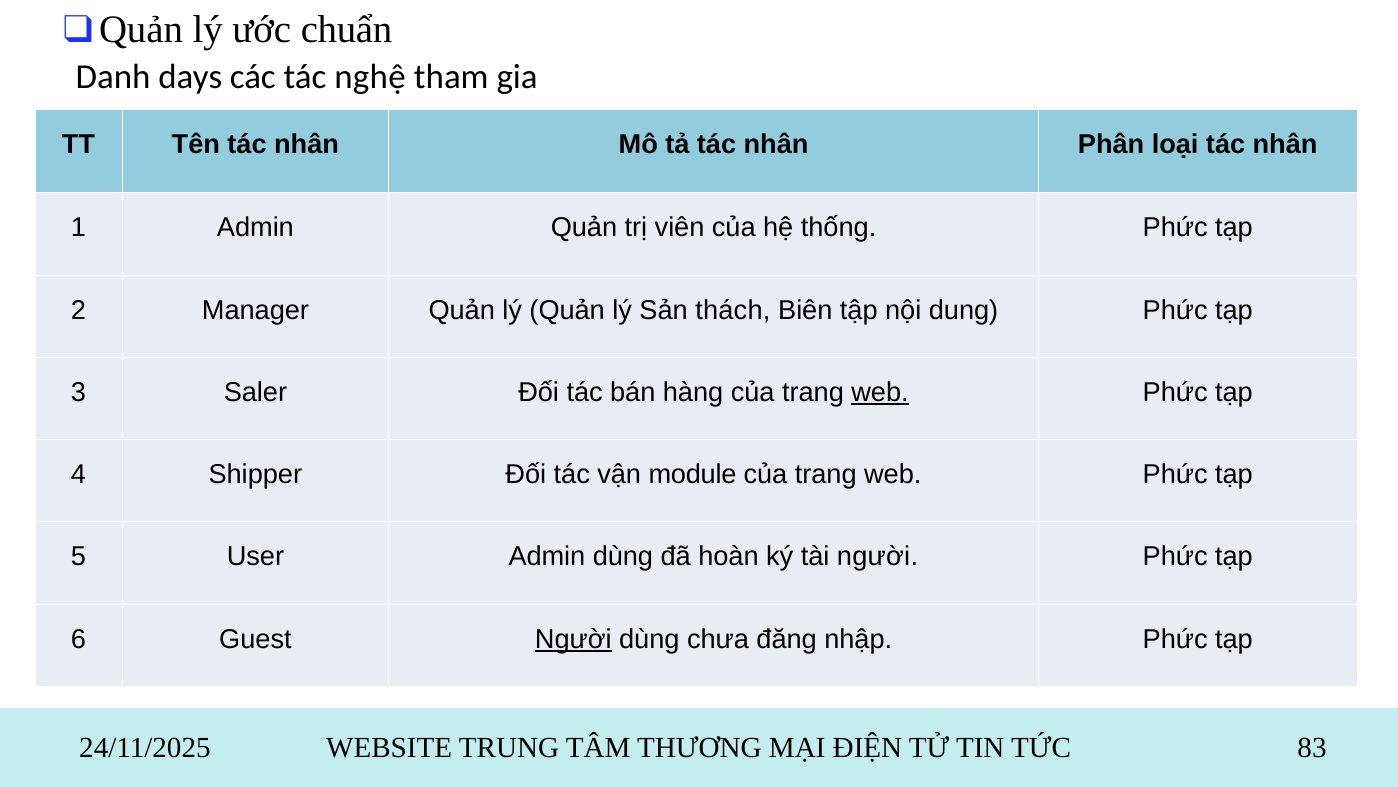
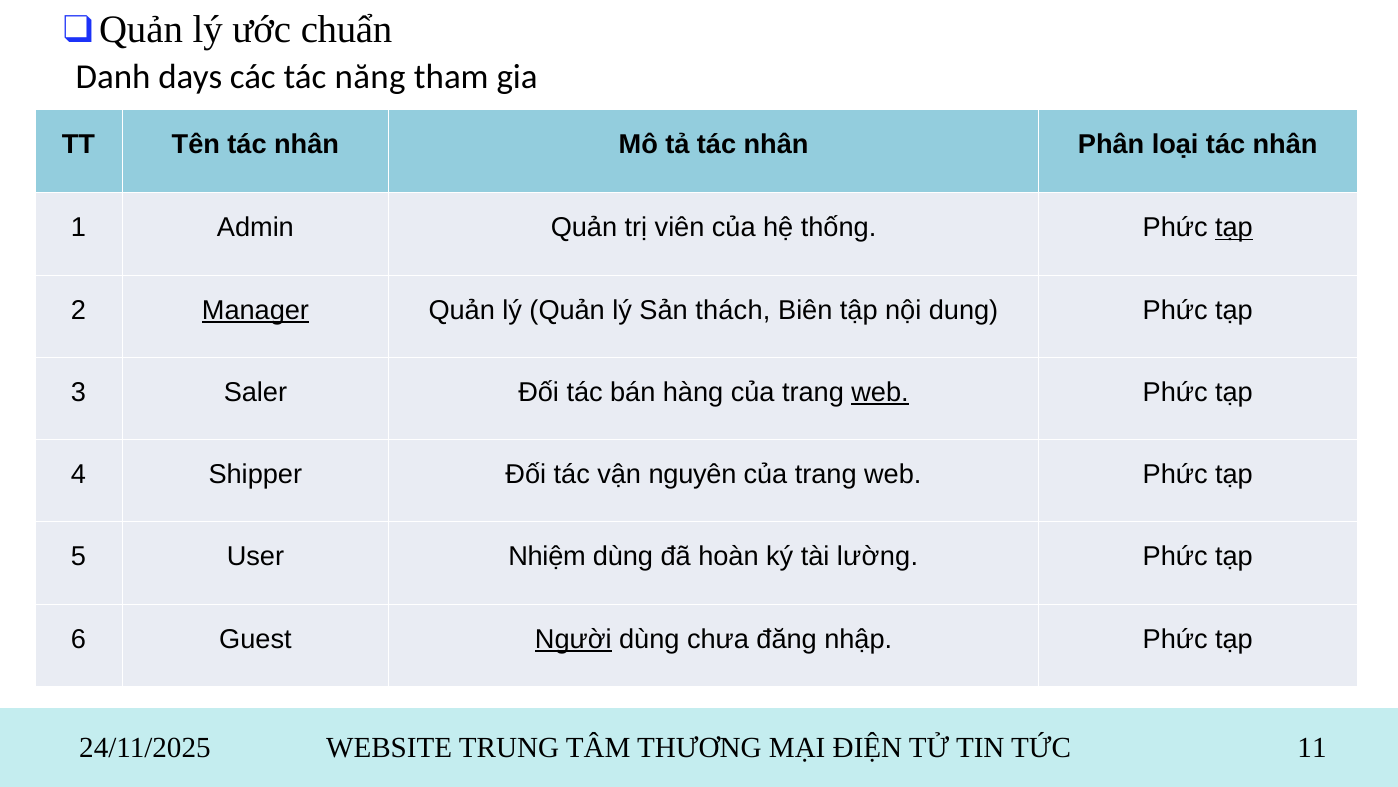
nghệ: nghệ -> năng (370, 77)
tạp underline: none -> present (1234, 228)
Manager underline: none -> present (255, 310)
module: module -> nguyên (693, 474)
User Admin: Admin -> Nhiệm (547, 557)
tài người: người -> lường (877, 557)
83: 83 -> 11 (1312, 748)
